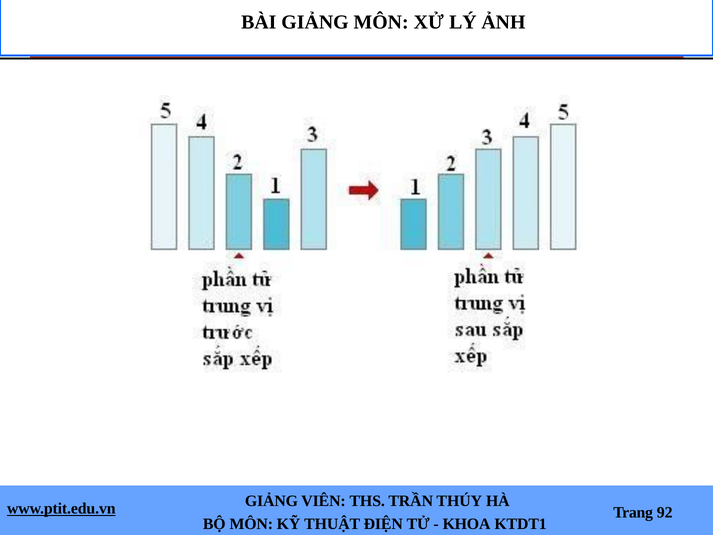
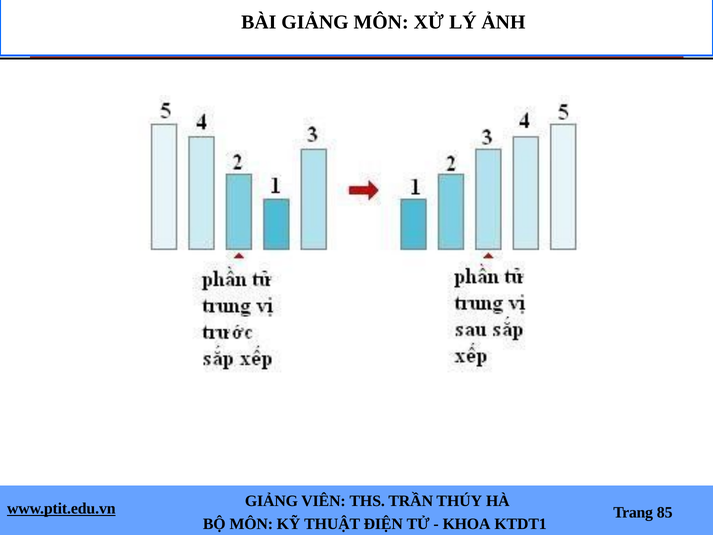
92: 92 -> 85 (665, 512)
